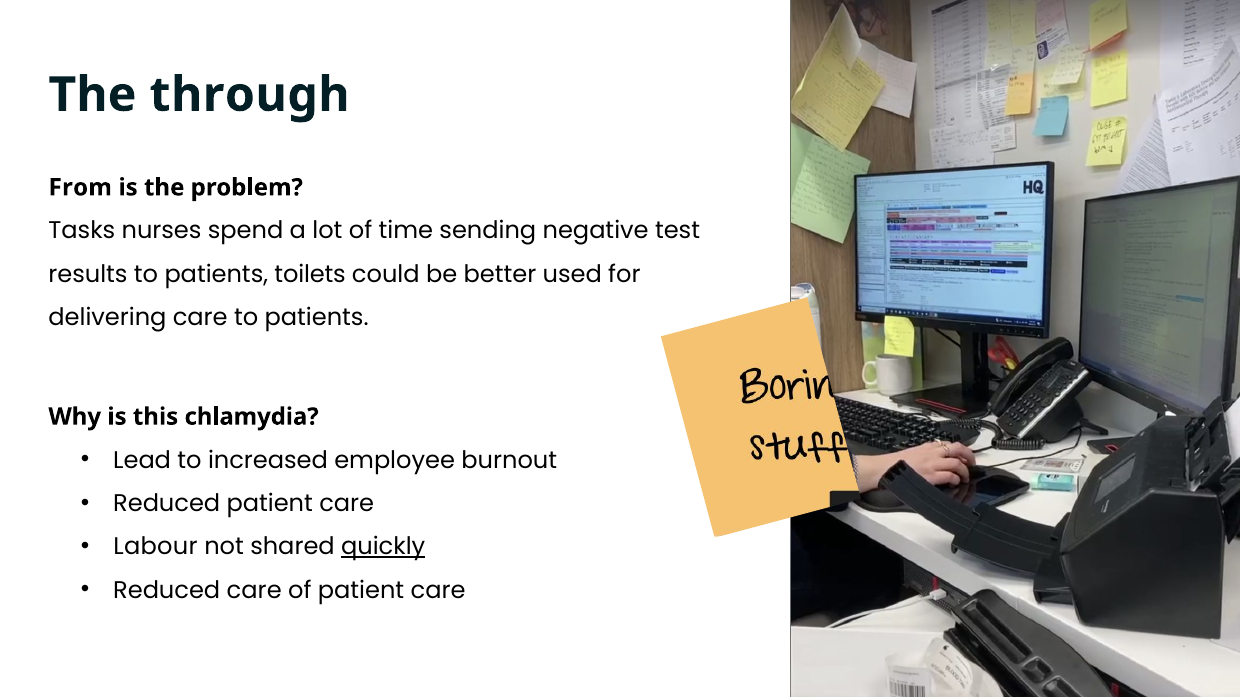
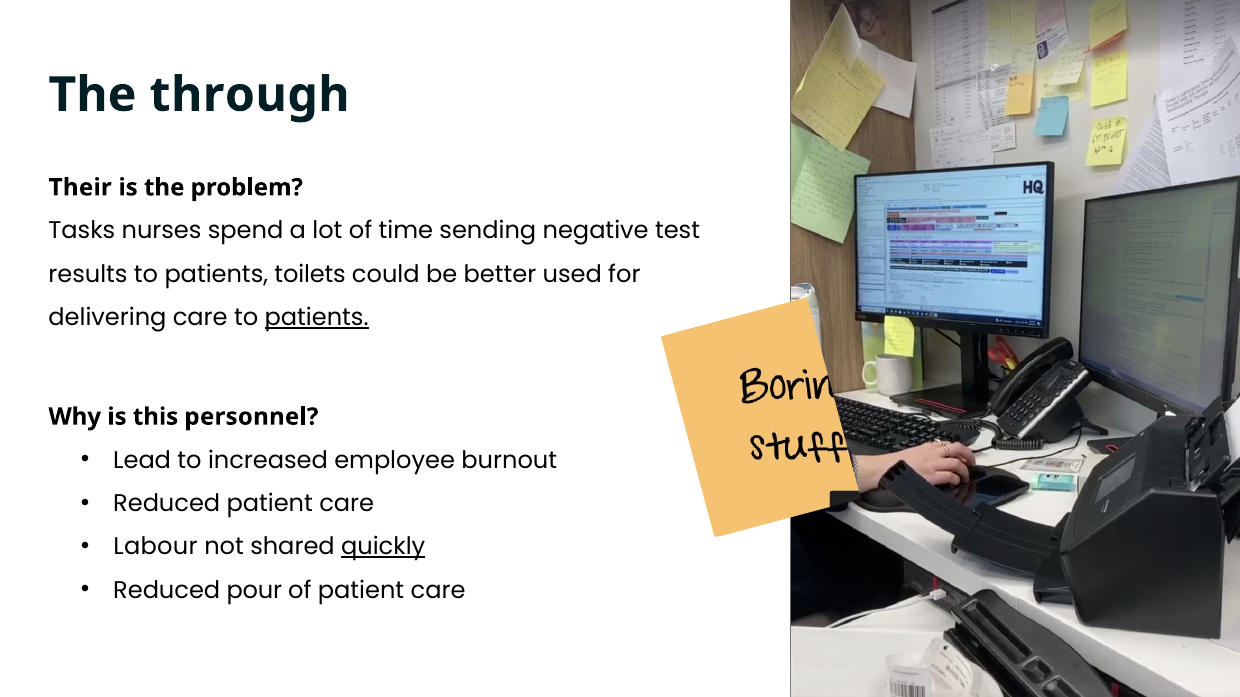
From: From -> Their (80, 188)
patients underline: none -> present (317, 318)
chlamydia: chlamydia -> personnel (251, 417)
Reduced care: care -> pour (254, 591)
